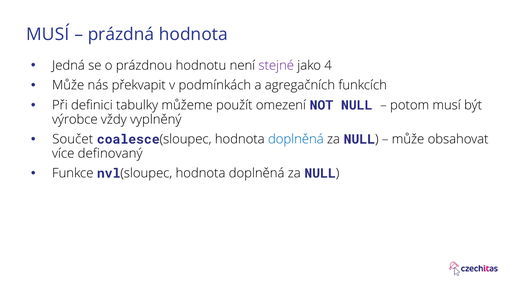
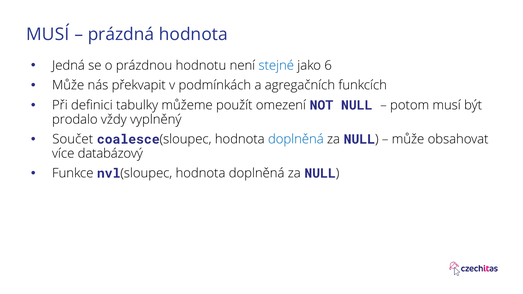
stejné colour: purple -> blue (276, 65)
4: 4 -> 6 (328, 65)
výrobce: výrobce -> prodalo (75, 119)
definovaný: definovaný -> databázový (110, 154)
